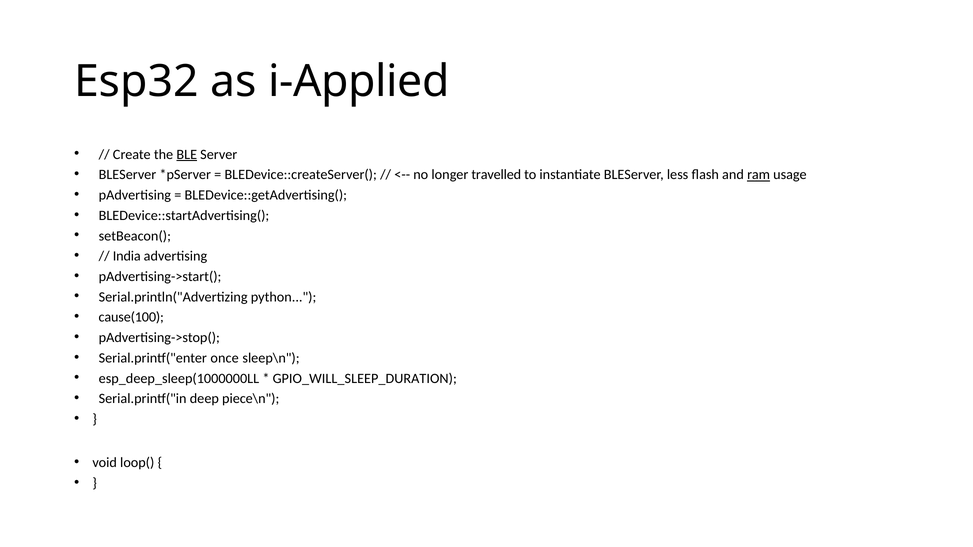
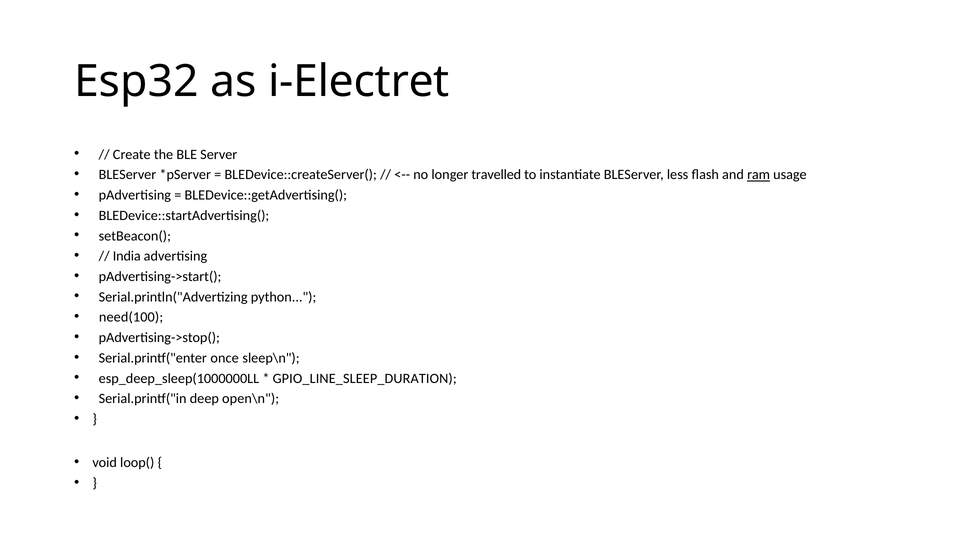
i-Applied: i-Applied -> i-Electret (359, 82)
BLE underline: present -> none (187, 154)
cause(100: cause(100 -> need(100 (131, 317)
GPIO_WILL_SLEEP_DURATION: GPIO_WILL_SLEEP_DURATION -> GPIO_LINE_SLEEP_DURATION (365, 379)
piece\n: piece\n -> open\n (251, 399)
